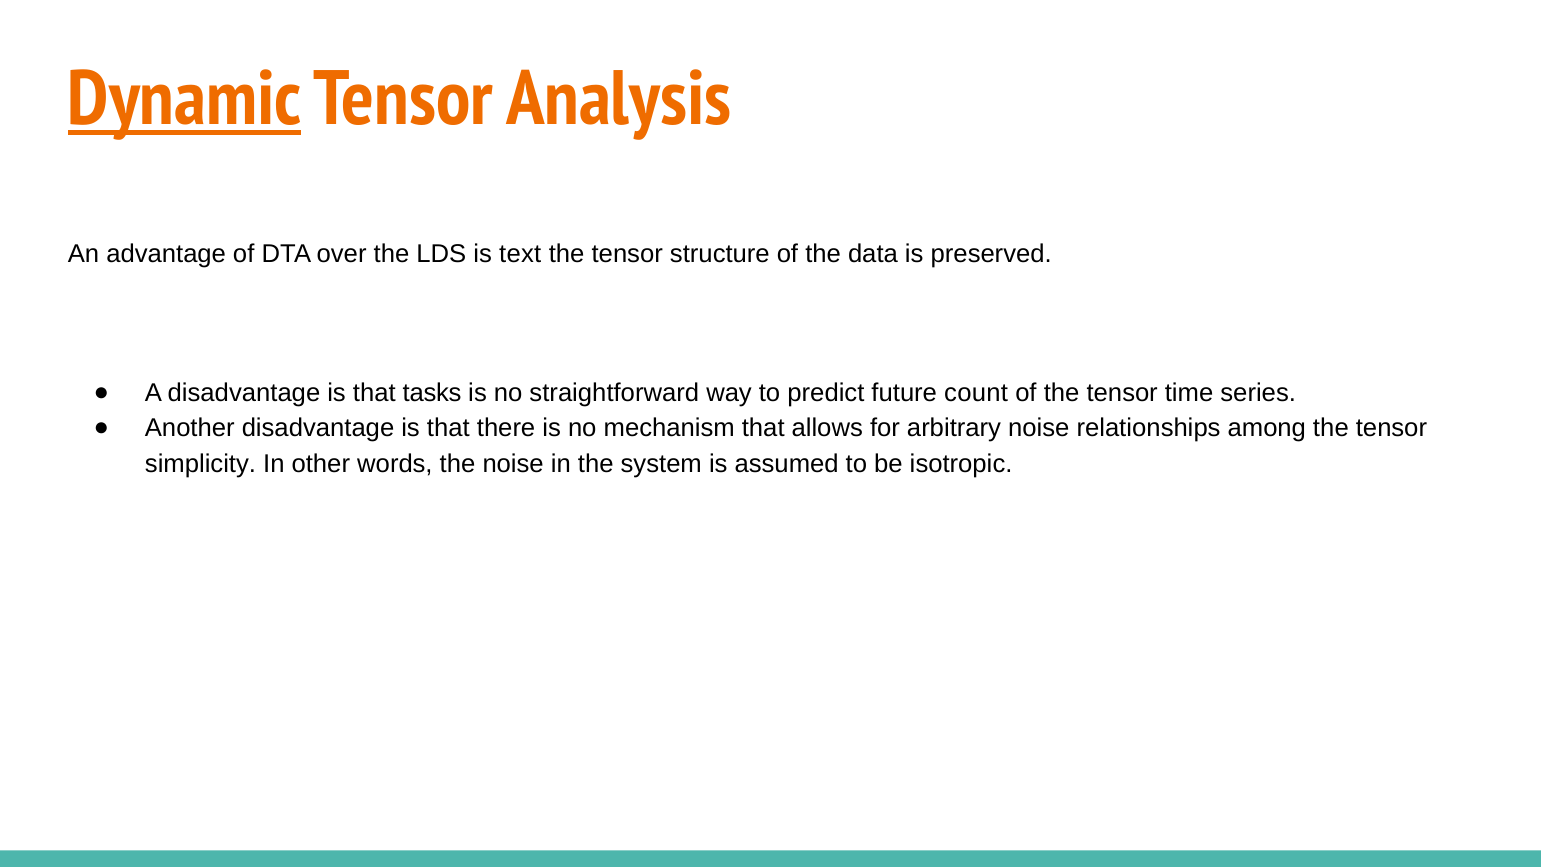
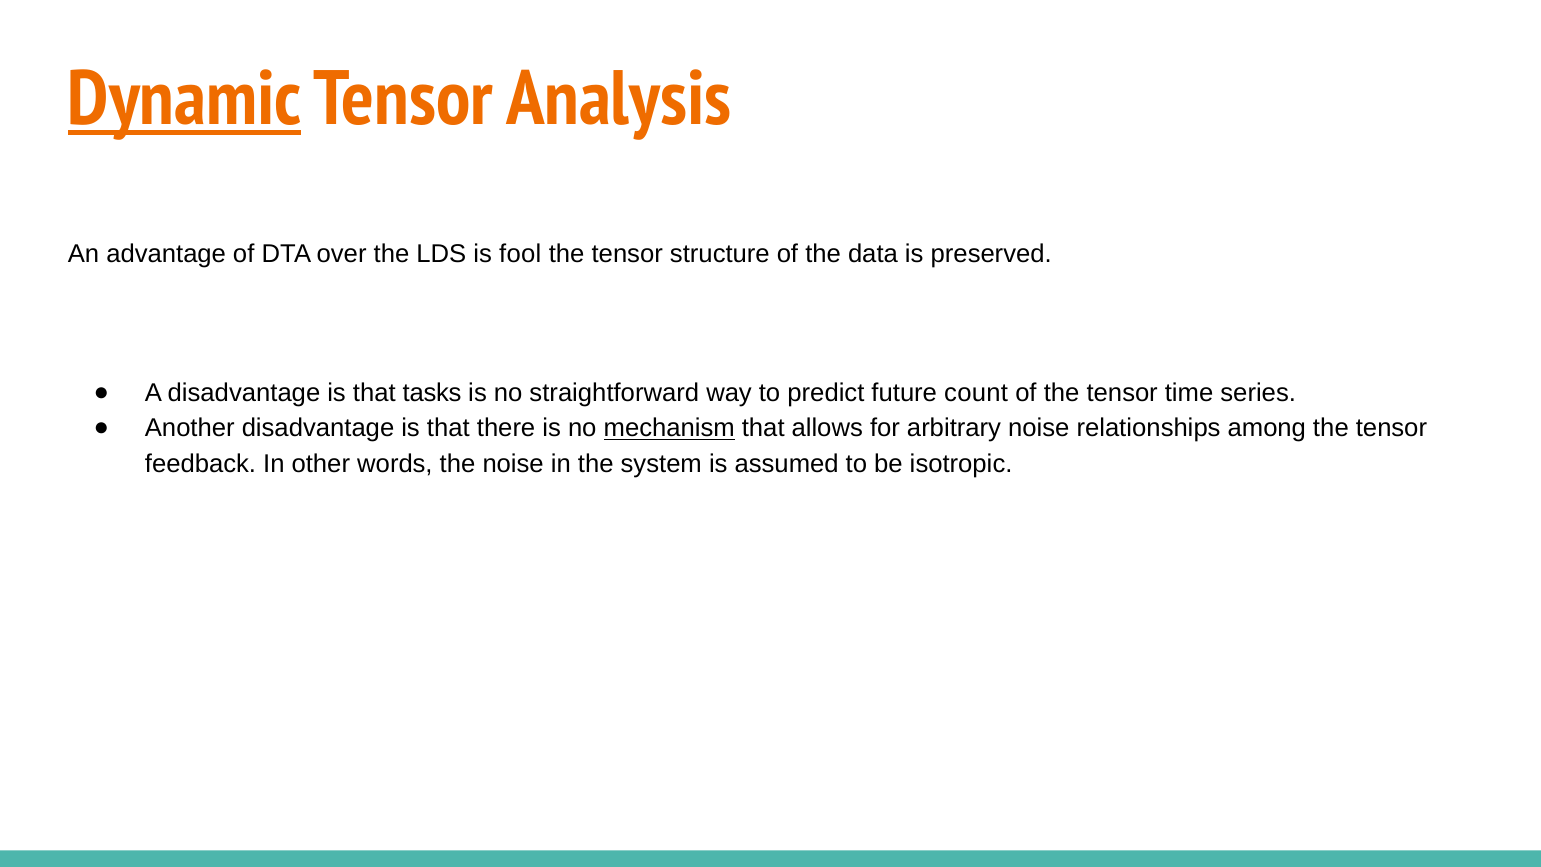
text: text -> fool (520, 254)
mechanism underline: none -> present (669, 428)
simplicity: simplicity -> feedback (200, 464)
